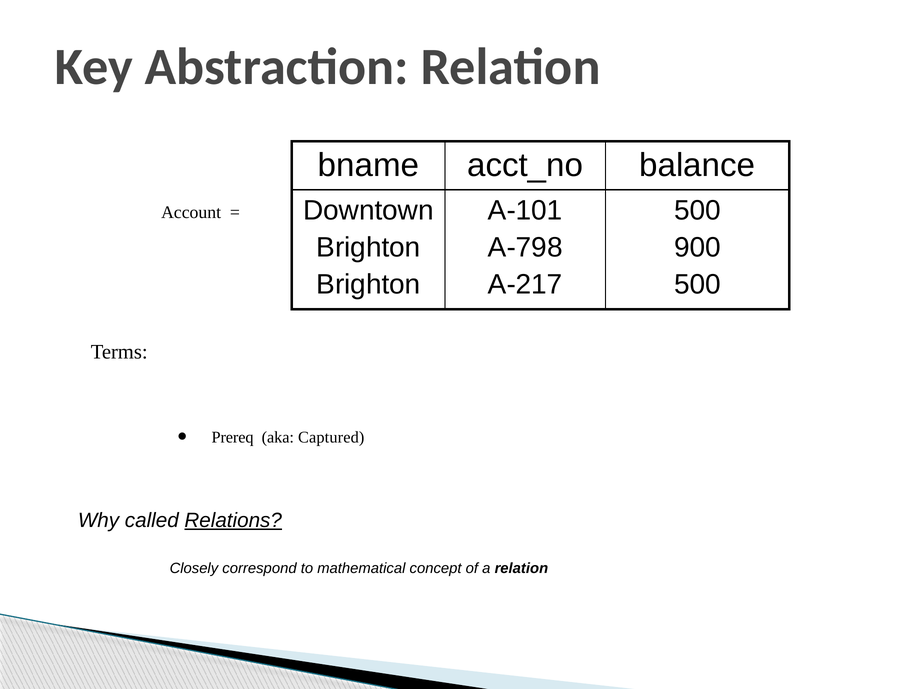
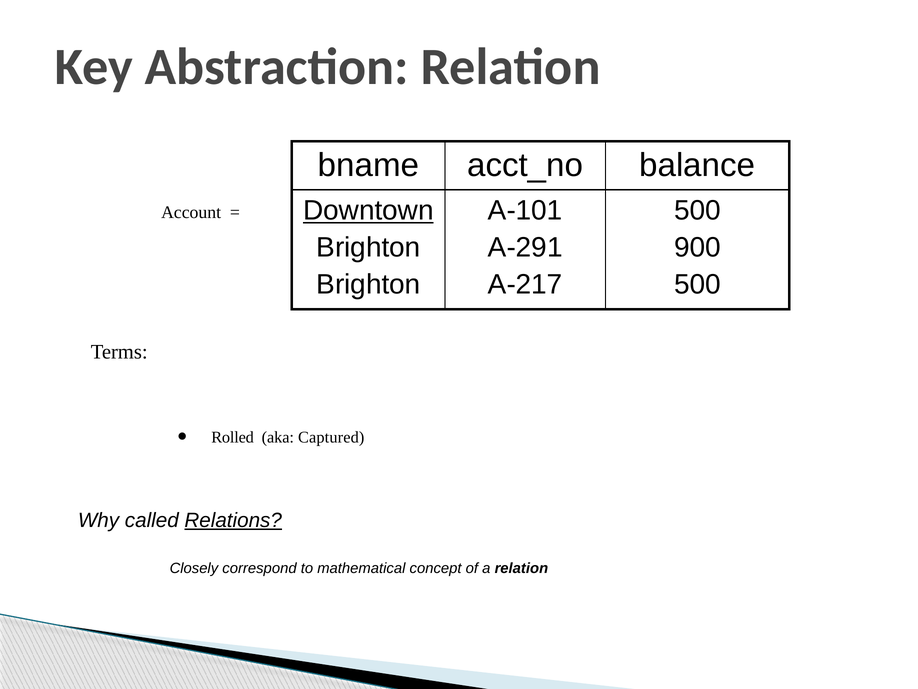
Downtown underline: none -> present (368, 210)
A-798: A-798 -> A-291 (525, 247)
Prereq: Prereq -> Rolled (233, 437)
